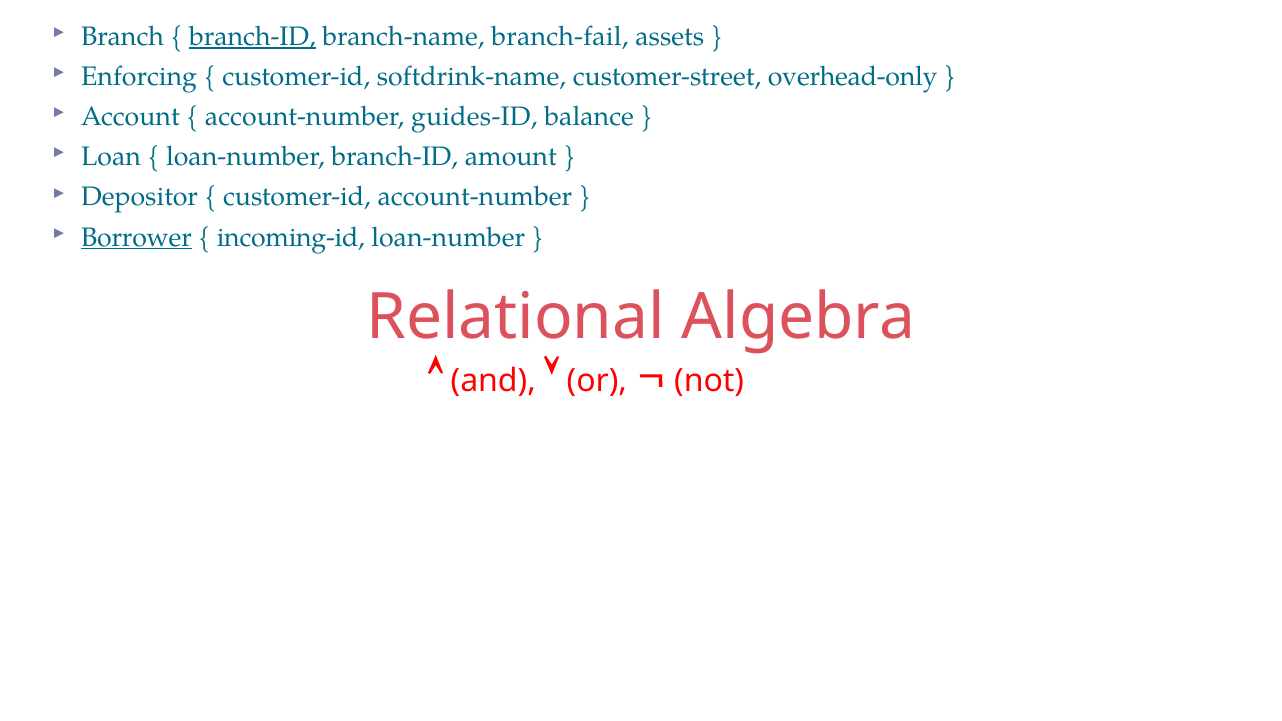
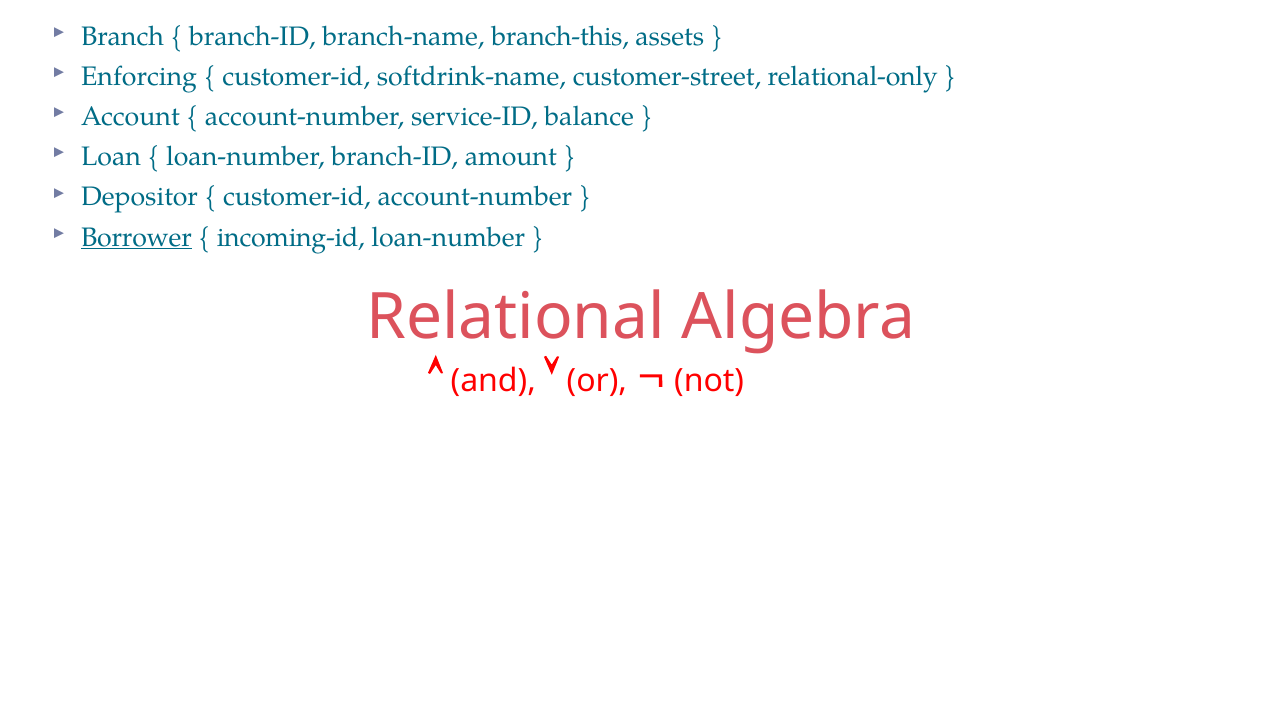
branch-ID underline: present -> none (252, 37)
branch-fail: branch-fail -> branch-this (560, 37)
overhead-only: overhead-only -> relational-only (853, 77)
guides-ID: guides-ID -> service-ID (474, 117)
